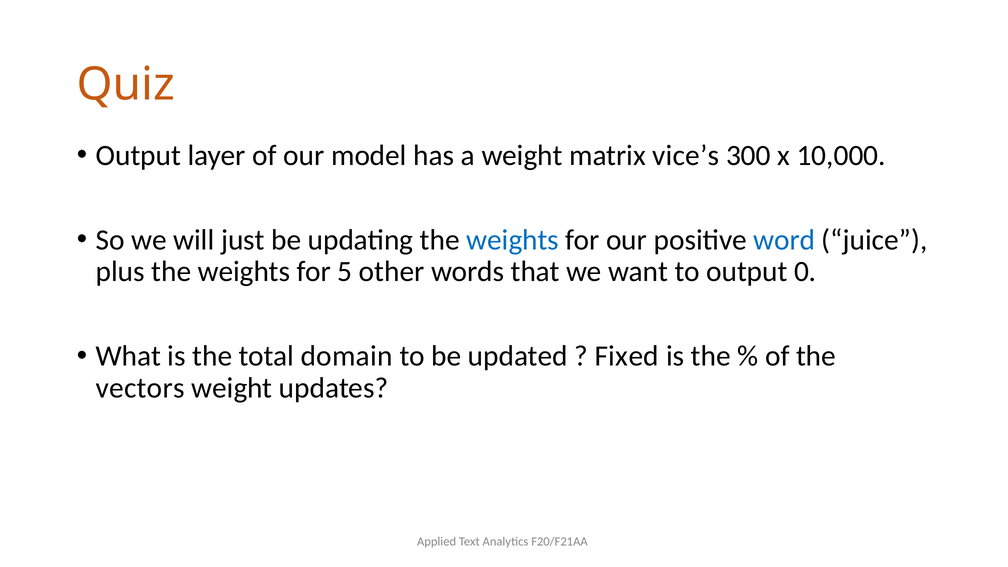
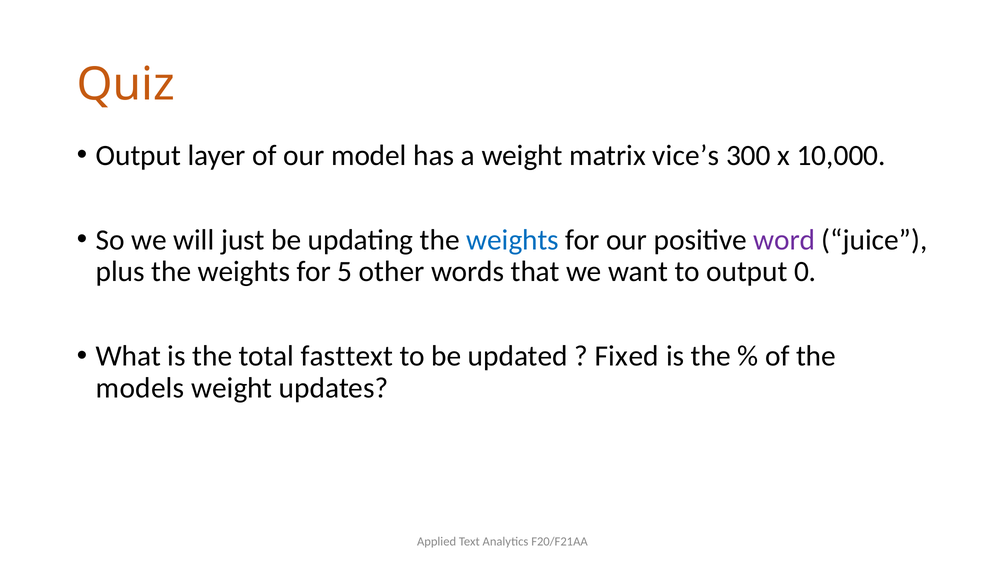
word colour: blue -> purple (784, 240)
domain: domain -> fasttext (347, 356)
vectors: vectors -> models (140, 388)
